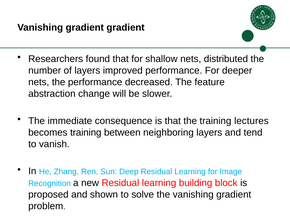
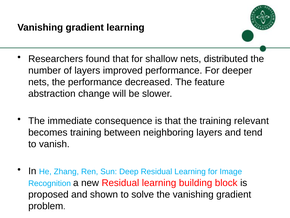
gradient gradient: gradient -> learning (125, 28)
lectures: lectures -> relevant (251, 121)
